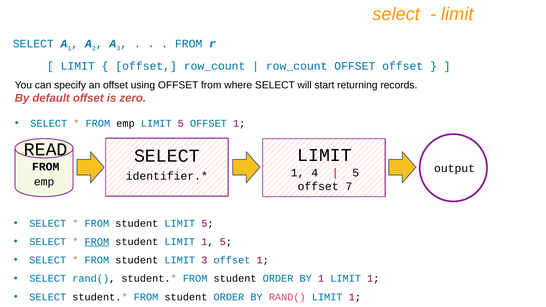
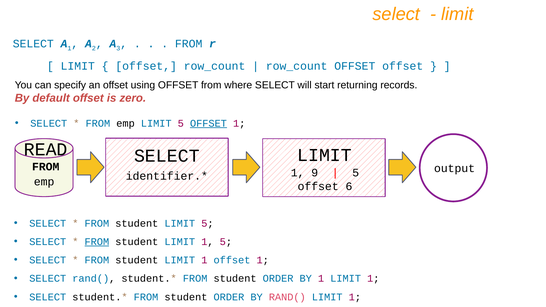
OFFSET underline: none -> present (208, 123)
4: 4 -> 9 (315, 173)
7: 7 -> 6 (349, 187)
3: 3 -> 1 (204, 260)
